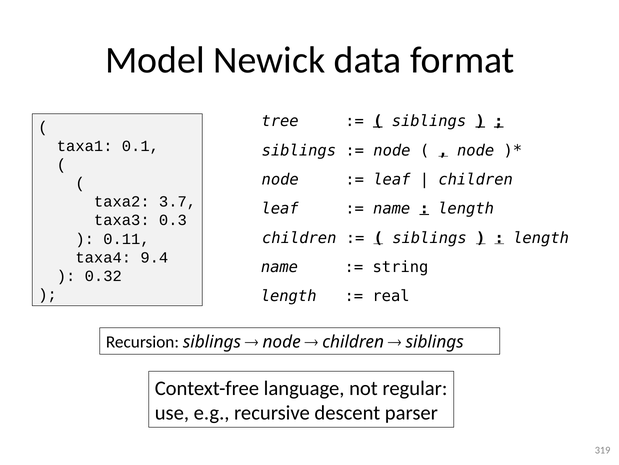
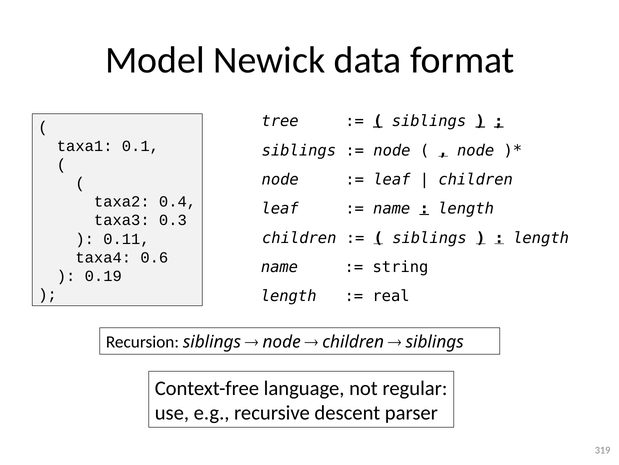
3.7: 3.7 -> 0.4 (178, 201)
9.4: 9.4 -> 0.6 (154, 257)
0.32: 0.32 -> 0.19 (103, 276)
